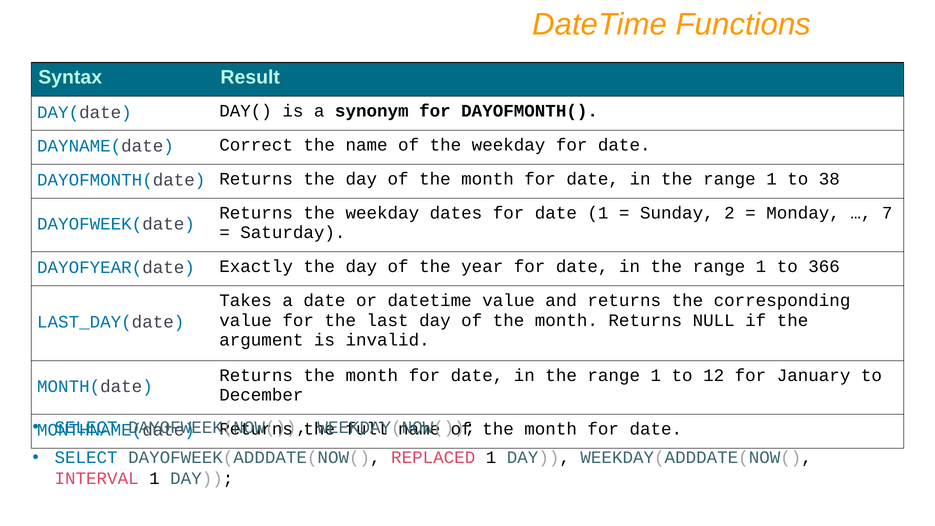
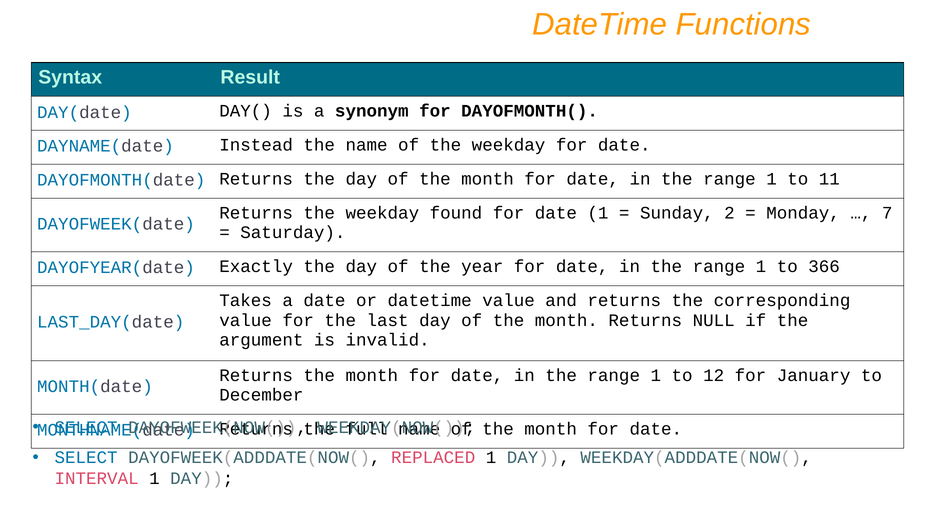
Correct: Correct -> Instead (256, 145)
38: 38 -> 11 (829, 179)
dates: dates -> found (456, 213)
